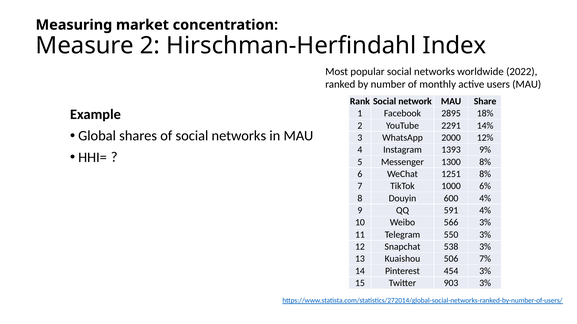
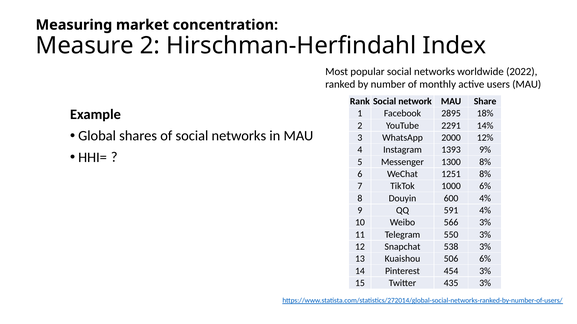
506 7%: 7% -> 6% (485, 259)
903: 903 -> 435 (451, 283)
